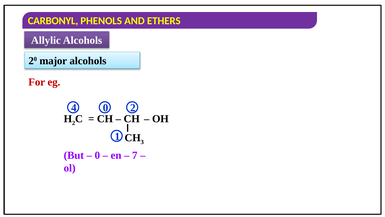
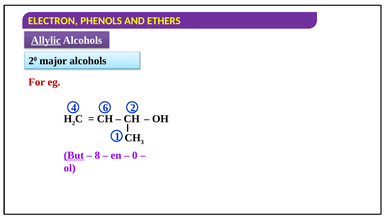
CARBONYL: CARBONYL -> ELECTRON (53, 21)
Allylic underline: none -> present (46, 40)
4 0: 0 -> 6 (105, 108)
But underline: none -> present (74, 155)
0: 0 -> 8 (97, 155)
7: 7 -> 0 (135, 155)
